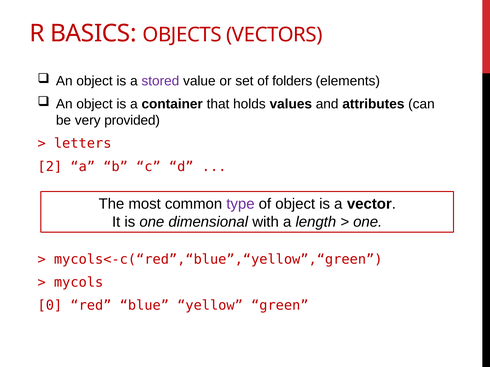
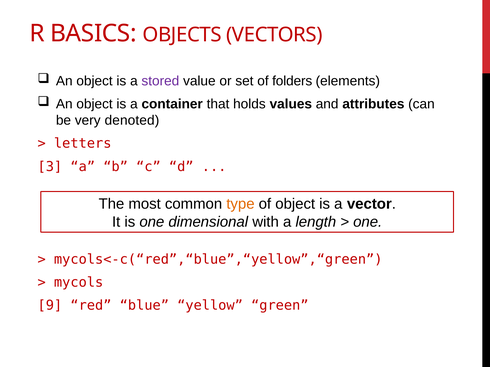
provided: provided -> denoted (132, 121)
2: 2 -> 3 (50, 167)
type colour: purple -> orange (240, 204)
0: 0 -> 9 (50, 306)
